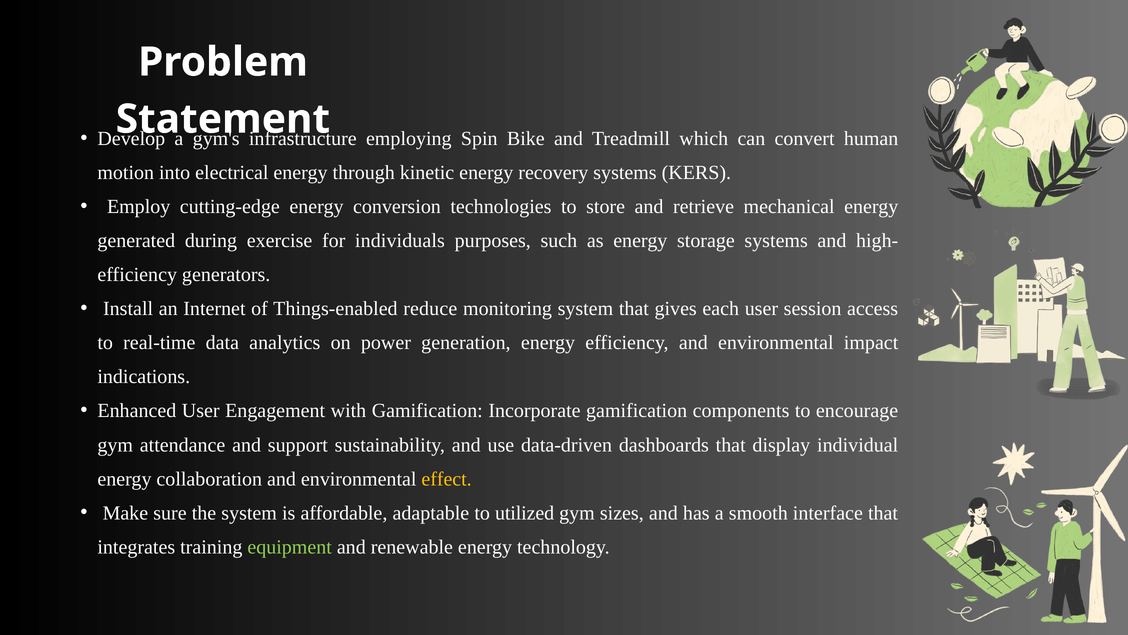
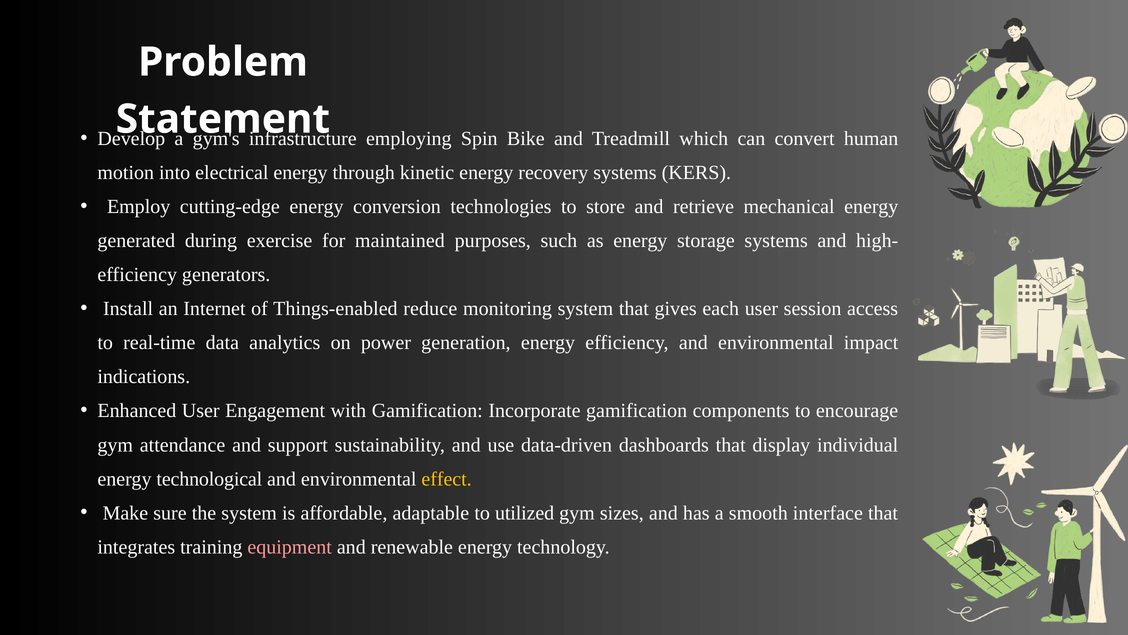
individuals: individuals -> maintained (400, 241)
collaboration: collaboration -> technological (209, 479)
equipment colour: light green -> pink (290, 547)
